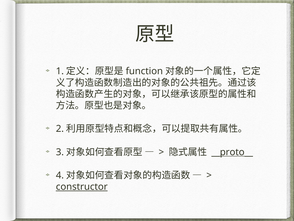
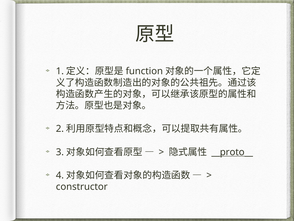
constructor underline: present -> none (82, 186)
